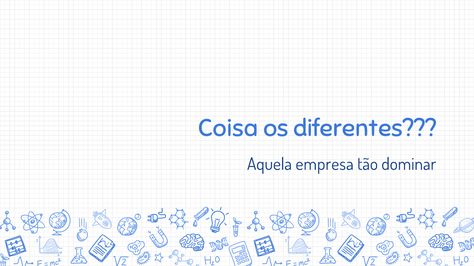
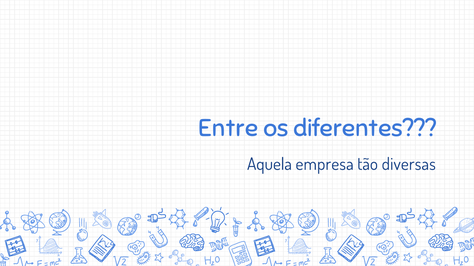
Coisa: Coisa -> Entre (228, 129)
dominar: dominar -> diversas (409, 165)
